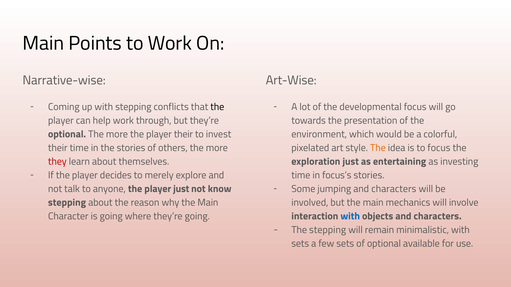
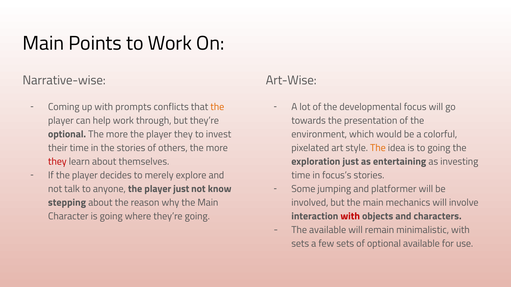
with stepping: stepping -> prompts (133, 107)
the colour: black -> orange (217, 107)
player their: their -> they (183, 134)
to focus: focus -> going (439, 148)
jumping and characters: characters -> platformer (394, 189)
with colour: blue -> red (350, 217)
The stepping: stepping -> available (328, 230)
